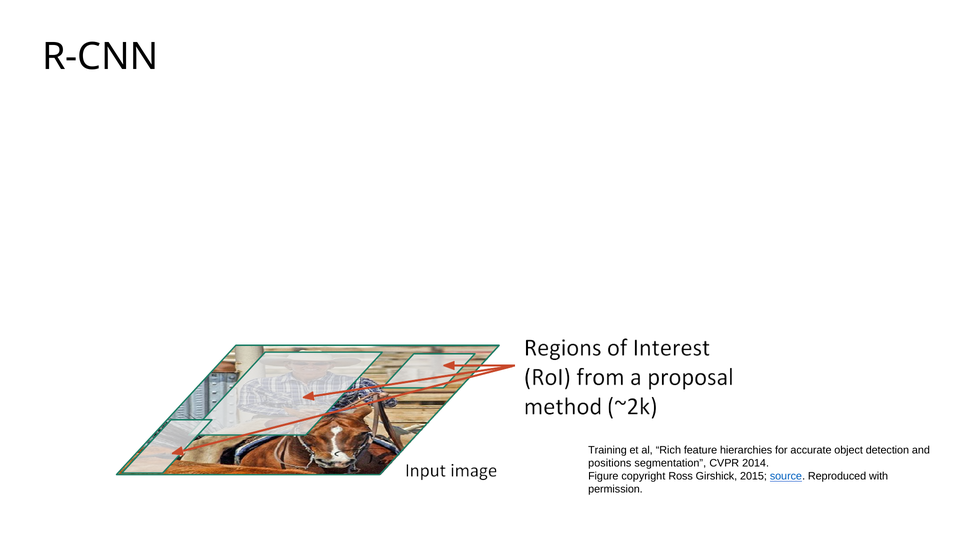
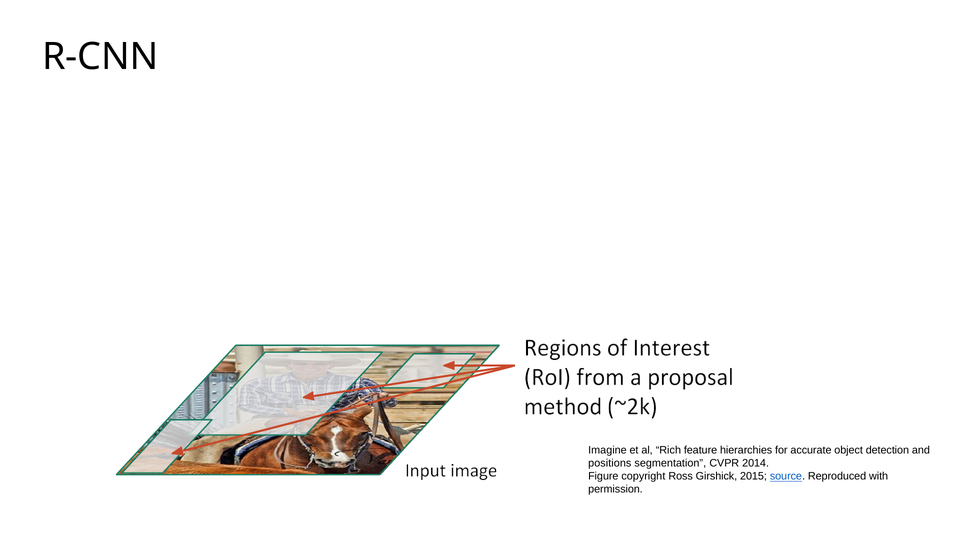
Training: Training -> Imagine (607, 450)
